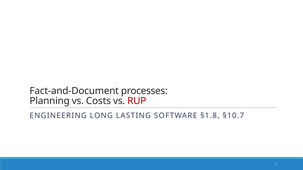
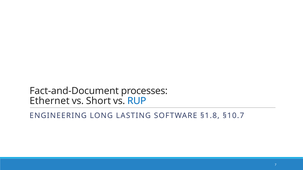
Planning: Planning -> Ethernet (50, 101)
Costs: Costs -> Short (98, 101)
RUP colour: red -> blue (137, 101)
